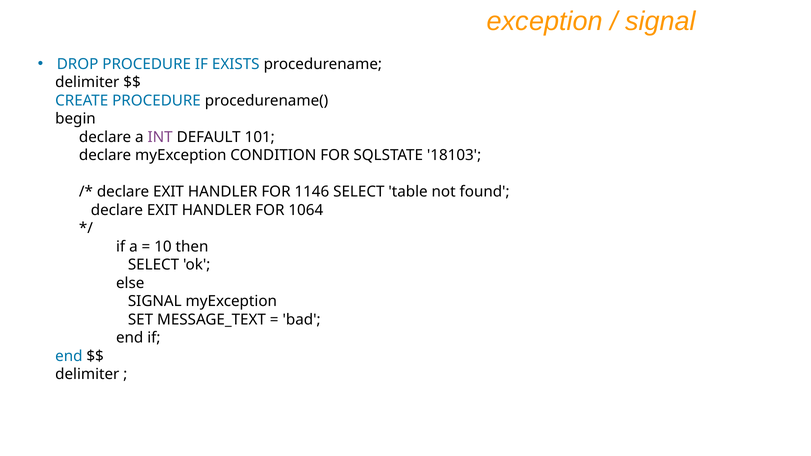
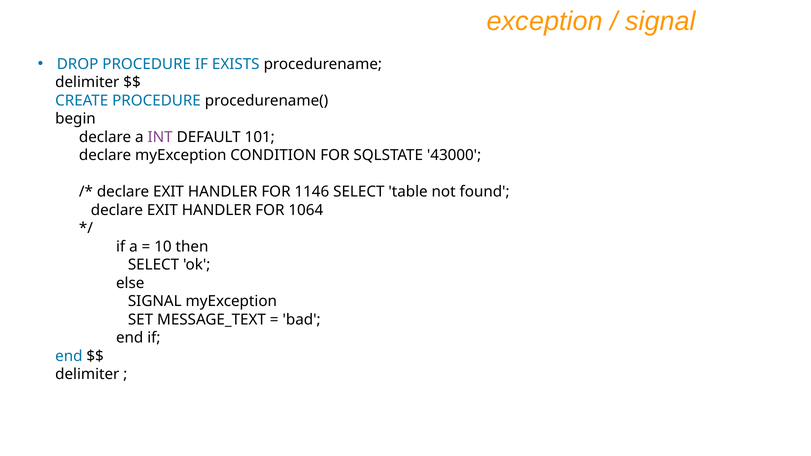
18103: 18103 -> 43000 (454, 155)
